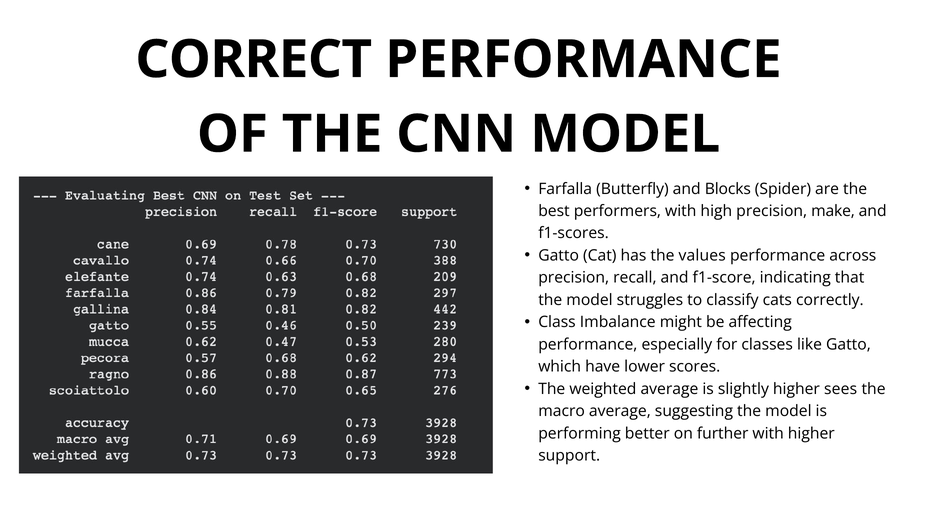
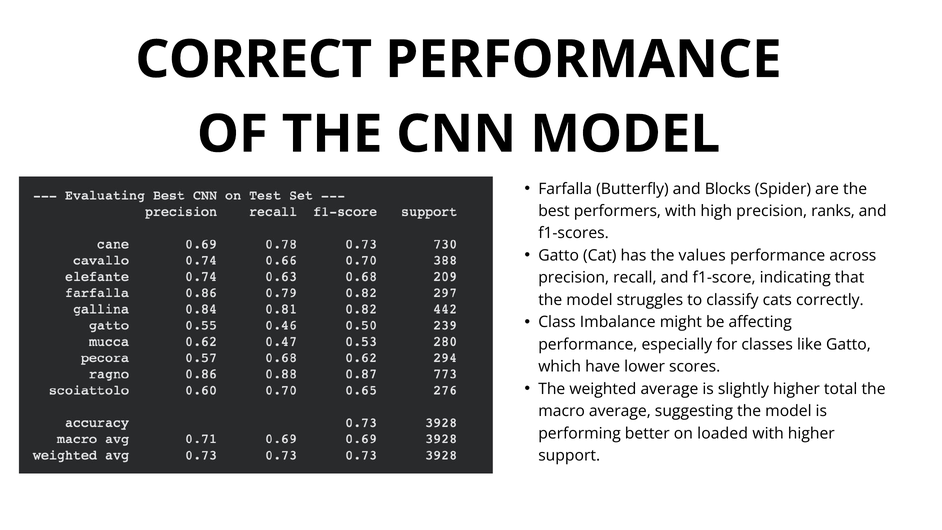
make: make -> ranks (833, 211)
sees: sees -> total (841, 389)
further: further -> loaded (723, 433)
